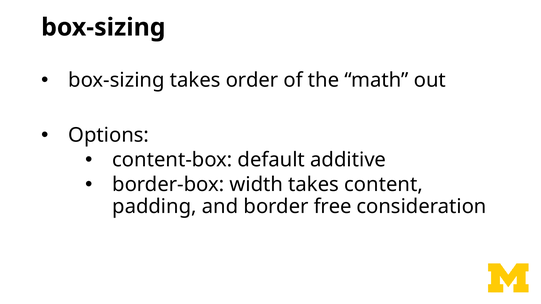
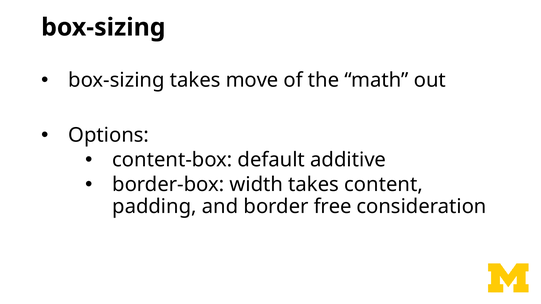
order: order -> move (252, 80)
